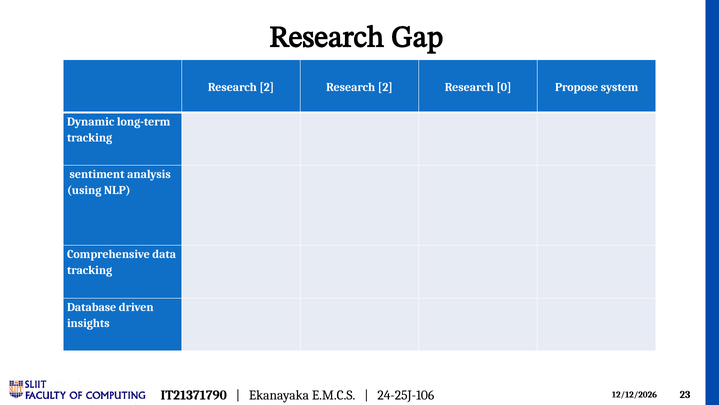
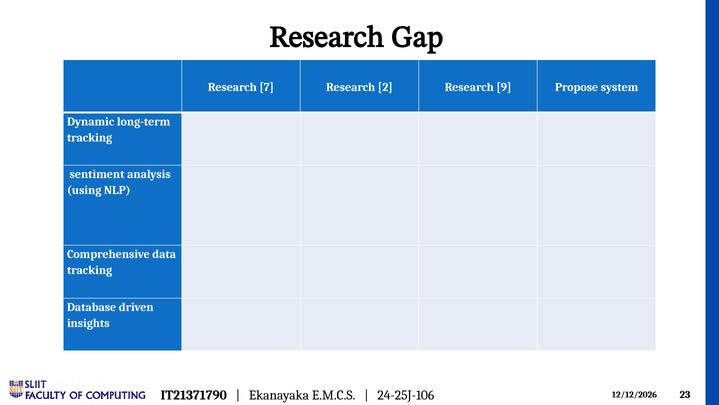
2: 2 -> 7 (267, 87)
0: 0 -> 9 (504, 87)
